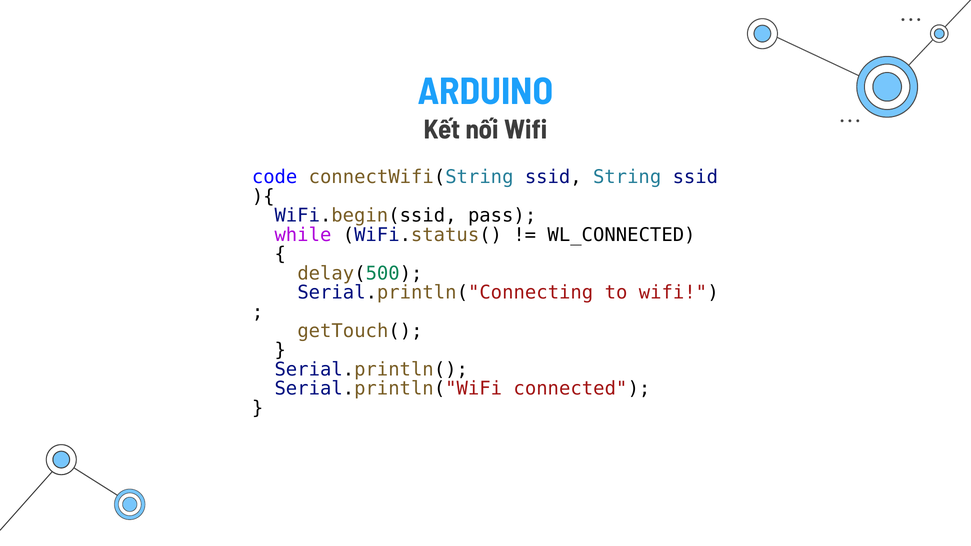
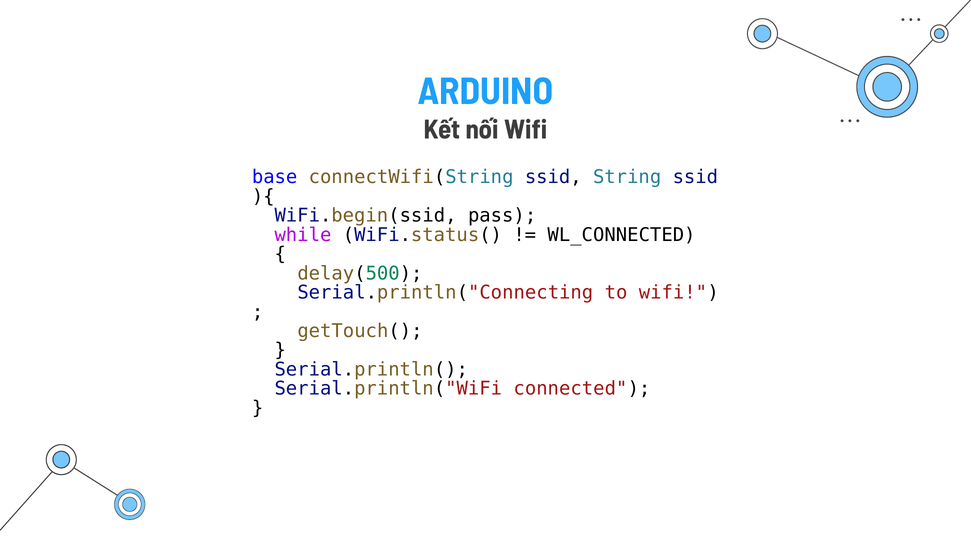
code: code -> base (275, 177)
